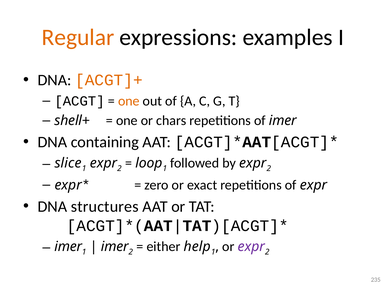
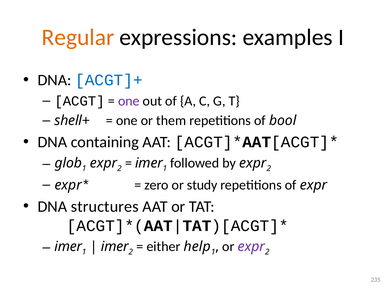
ACGT]+ colour: orange -> blue (109, 80)
one colour: orange -> purple (129, 101)
chars: chars -> them (171, 121)
of imer: imer -> bool (283, 121)
slice: slice -> glob (68, 163)
loop: loop -> imer (149, 163)
exact: exact -> study (202, 185)
